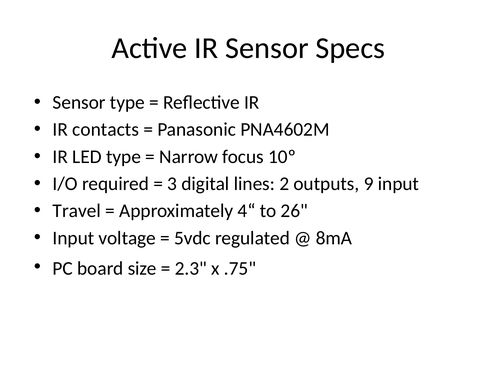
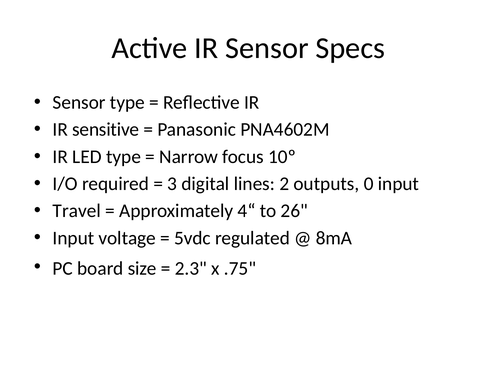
contacts: contacts -> sensitive (106, 129)
9: 9 -> 0 (369, 184)
